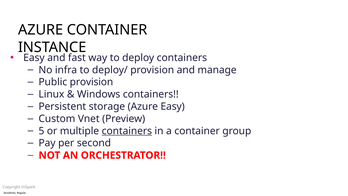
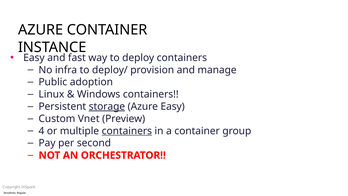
Public provision: provision -> adoption (91, 82)
storage underline: none -> present (107, 106)
5: 5 -> 4 (41, 131)
